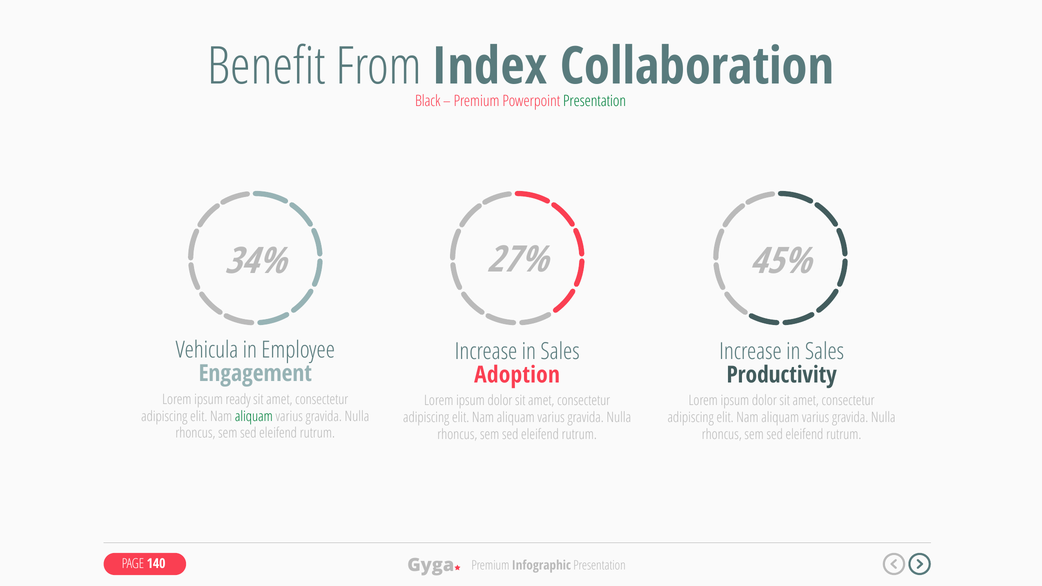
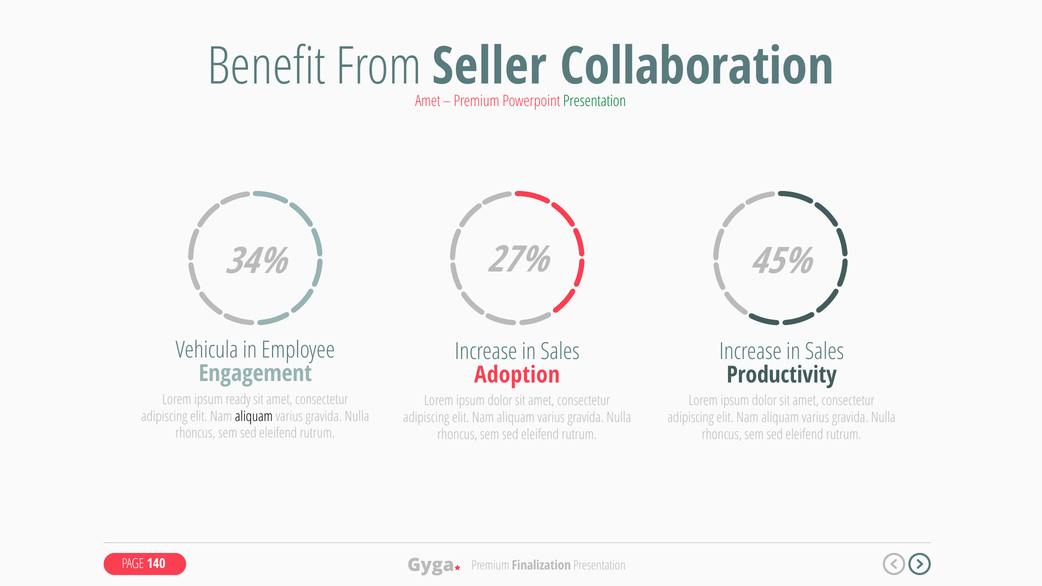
Index: Index -> Seller (489, 67)
Black: Black -> Amet (428, 101)
aliquam colour: green -> black (254, 416)
Infographic: Infographic -> Finalization (541, 565)
